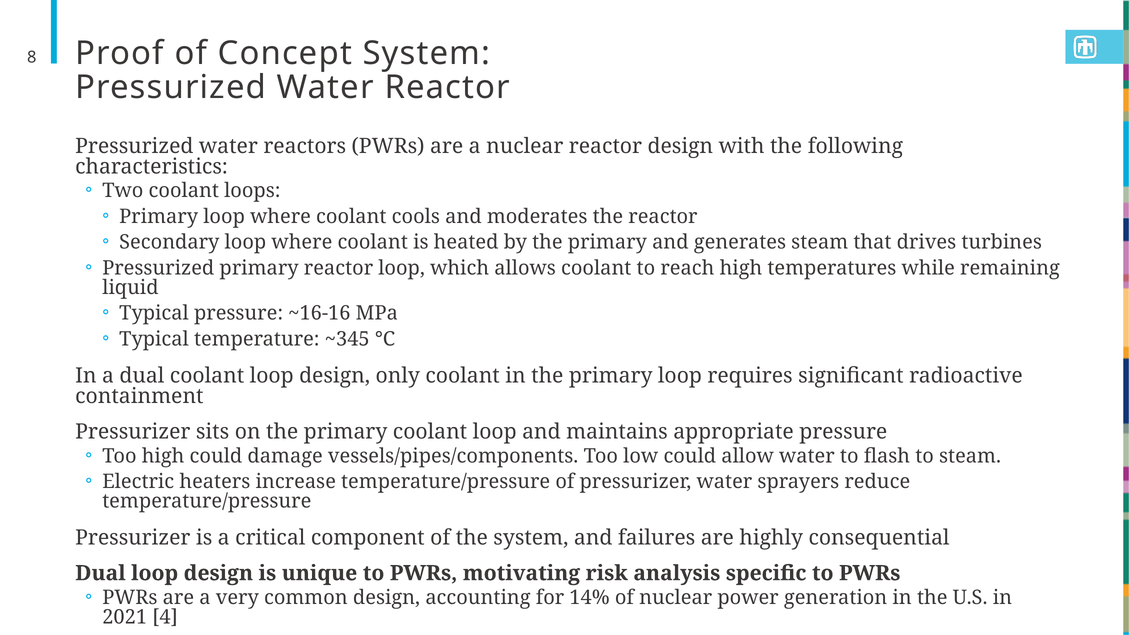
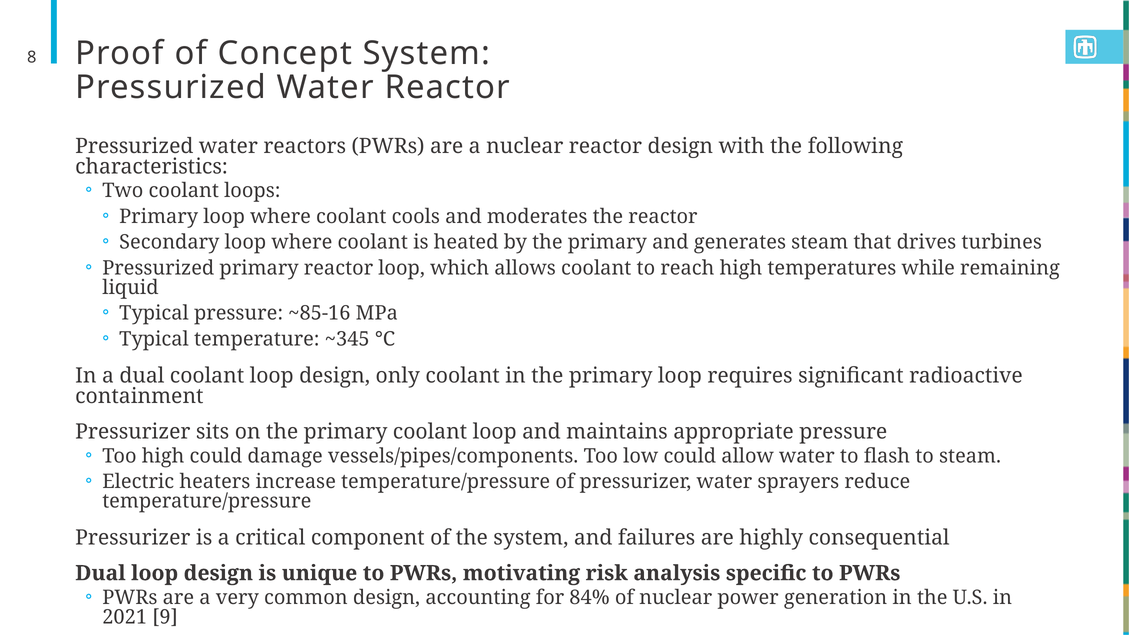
~16-16: ~16-16 -> ~85-16 (319, 313)
14%: 14% -> 84% (590, 598)
4: 4 -> 9 (165, 617)
